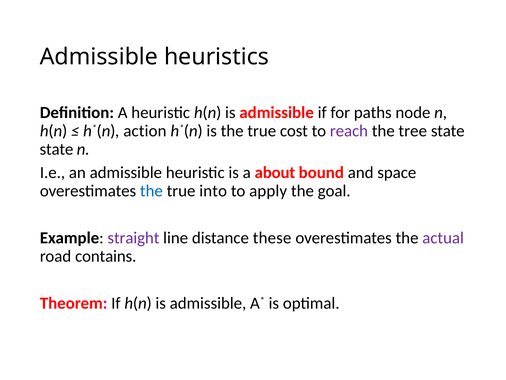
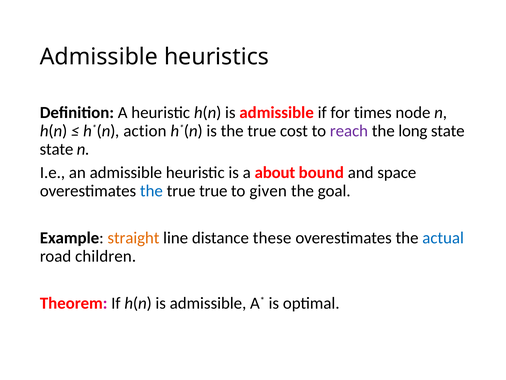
paths: paths -> times (373, 113)
tree: tree -> long (413, 131)
true into: into -> true (213, 191)
apply: apply -> given (268, 191)
straight colour: purple -> orange (133, 238)
actual colour: purple -> blue (443, 238)
contains: contains -> children (106, 256)
